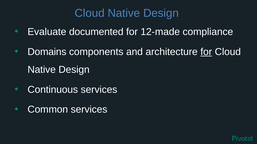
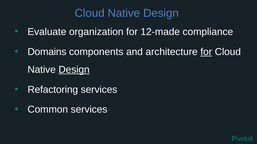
documented: documented -> organization (96, 32)
Design underline: none -> present (74, 70)
Continuous: Continuous -> Refactoring (53, 90)
